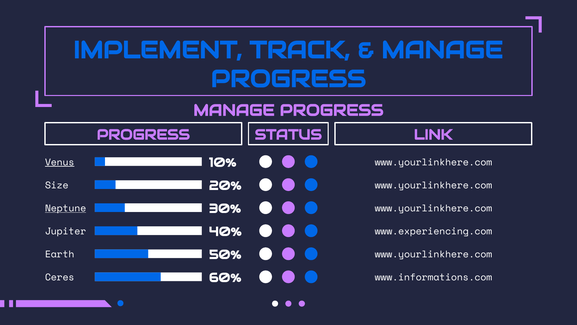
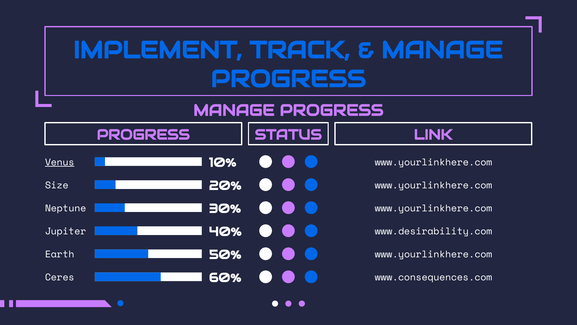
Neptune underline: present -> none (66, 208)
www.experiencing.com: www.experiencing.com -> www.desirability.com (433, 231)
www.informations.com: www.informations.com -> www.consequences.com (433, 277)
